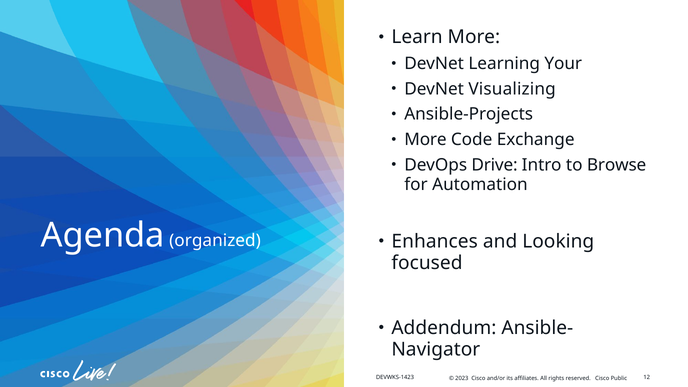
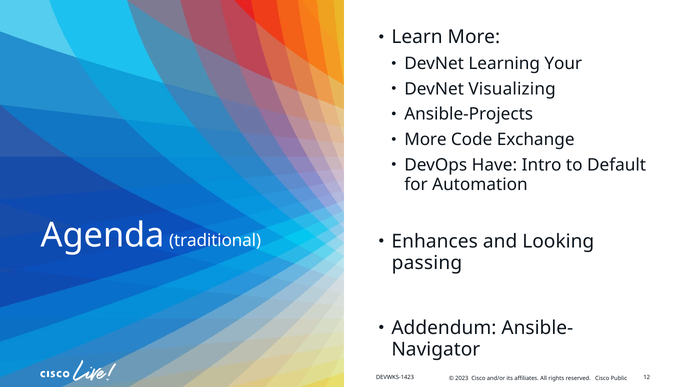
Drive: Drive -> Have (494, 165)
Browse: Browse -> Default (617, 165)
organized: organized -> traditional (215, 240)
focused: focused -> passing (427, 263)
